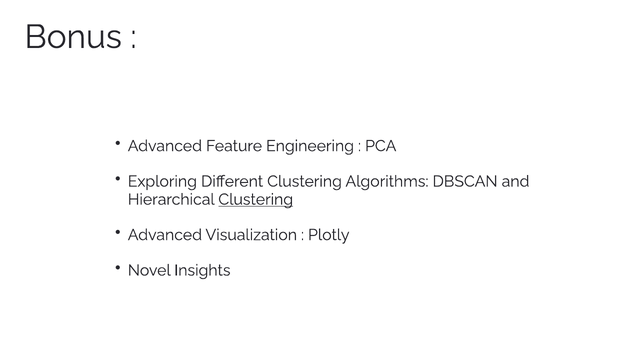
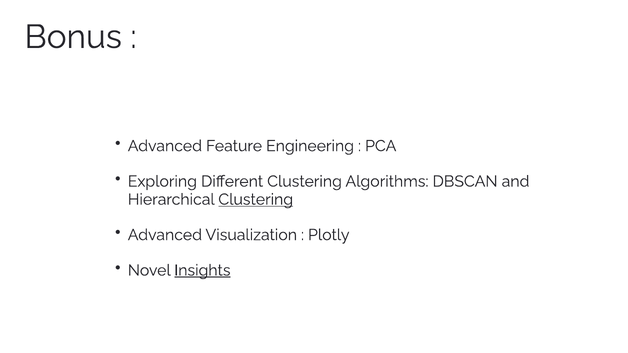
Insights underline: none -> present (202, 271)
